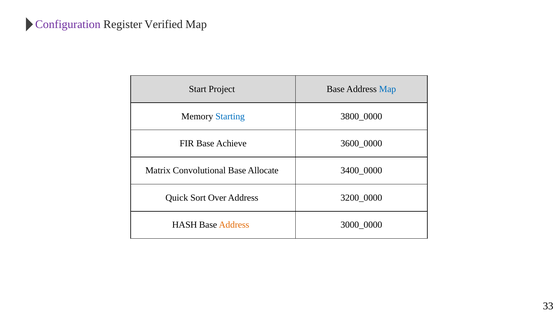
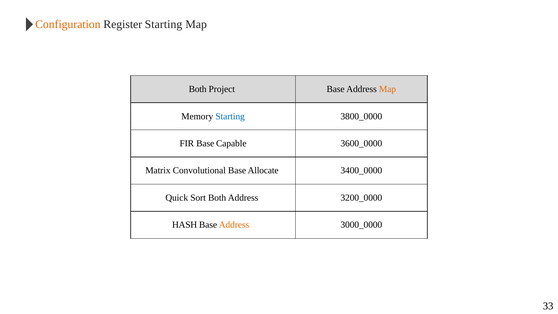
Configuration colour: purple -> orange (68, 24)
Register Verified: Verified -> Starting (163, 24)
Start: Start -> Both (198, 89)
Map colour: blue -> orange (388, 89)
Achieve: Achieve -> Capable (231, 143)
Sort Over: Over -> Both (217, 198)
